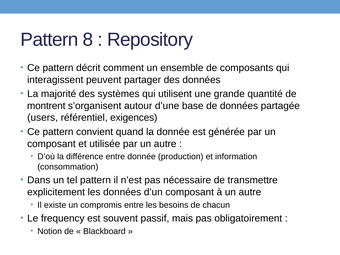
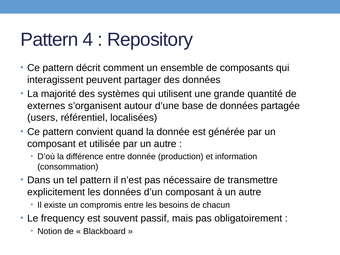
8: 8 -> 4 (88, 40)
montrent: montrent -> externes (46, 106)
exigences: exigences -> localisées (134, 118)
